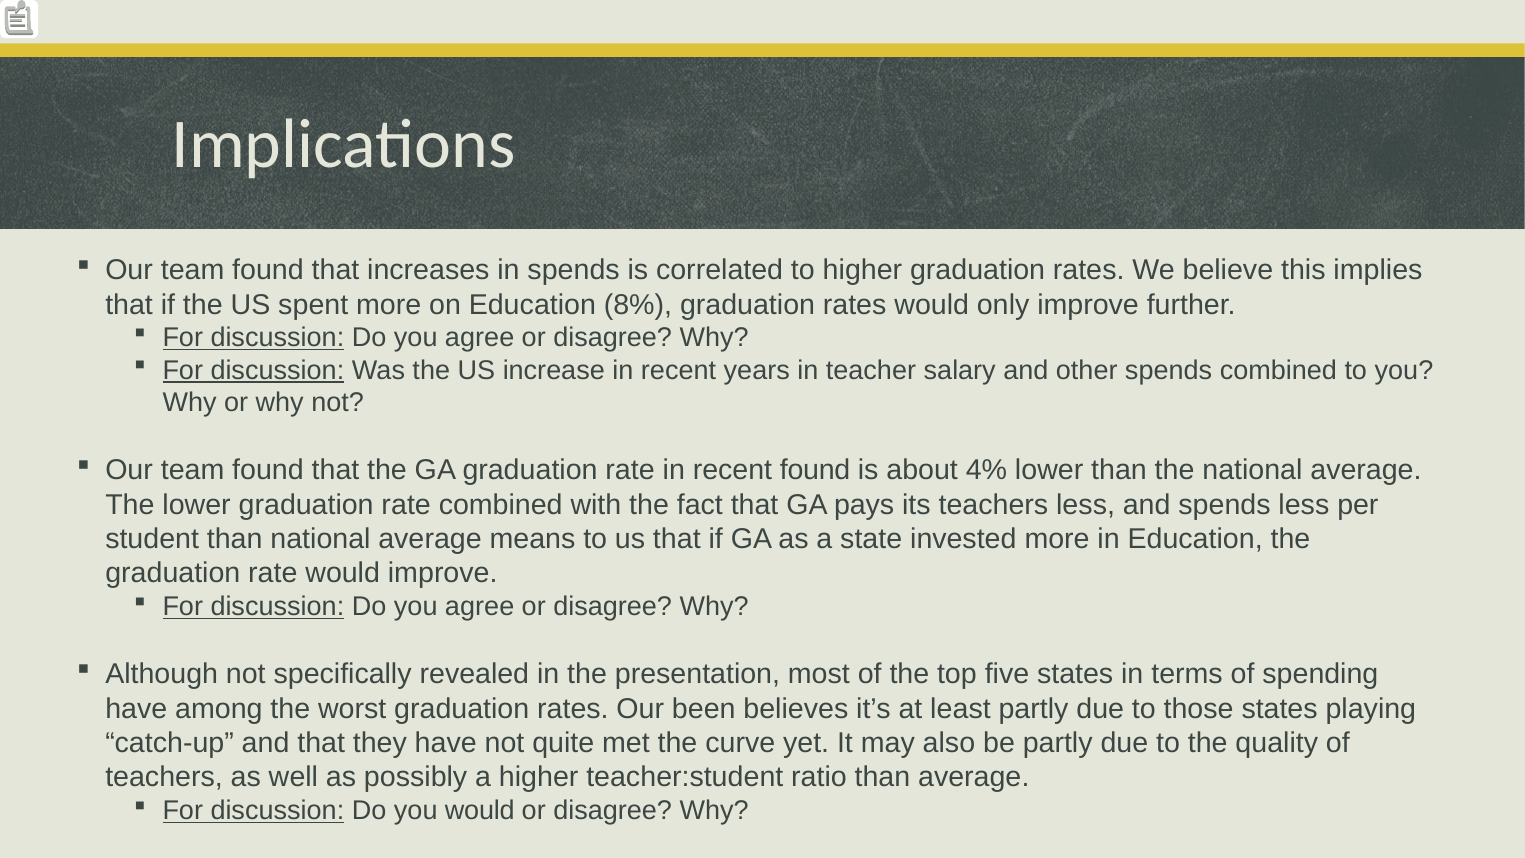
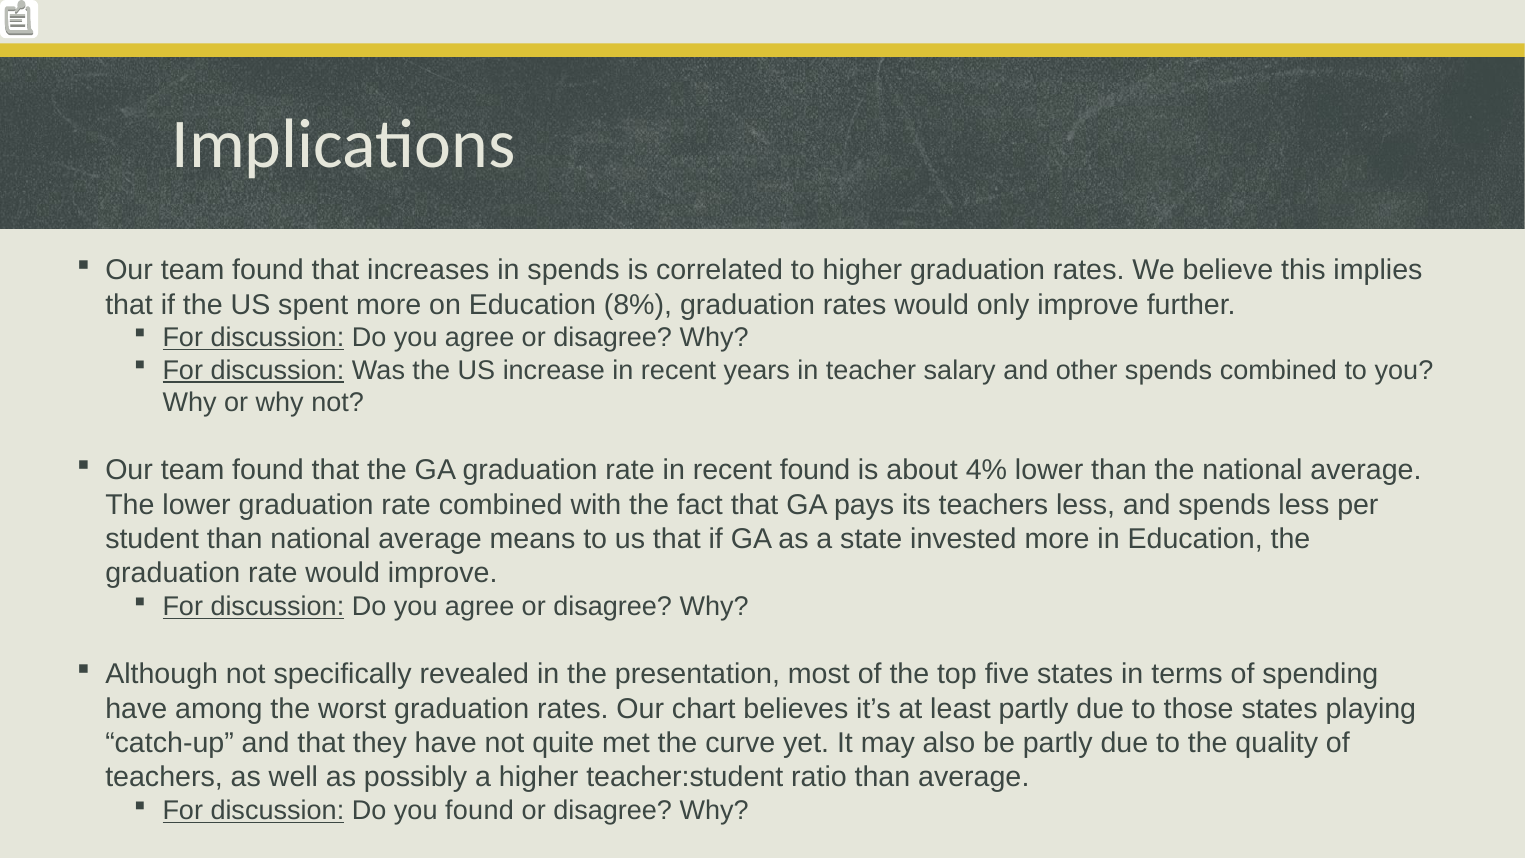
been: been -> chart (704, 709)
you would: would -> found (480, 811)
